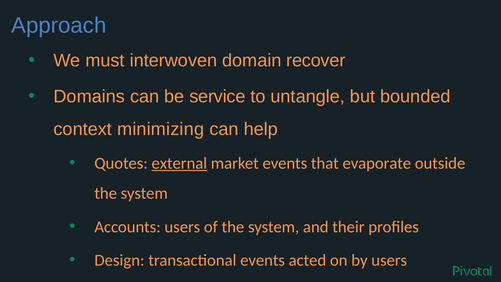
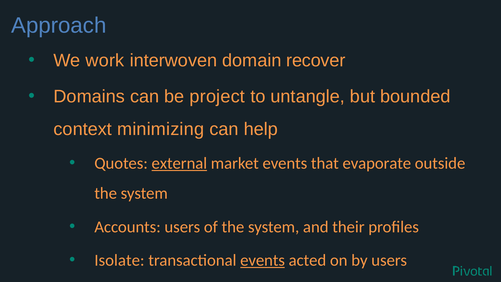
must: must -> work (105, 60)
service: service -> project (217, 97)
Design: Design -> Isolate (119, 260)
events underline: none -> present (263, 260)
